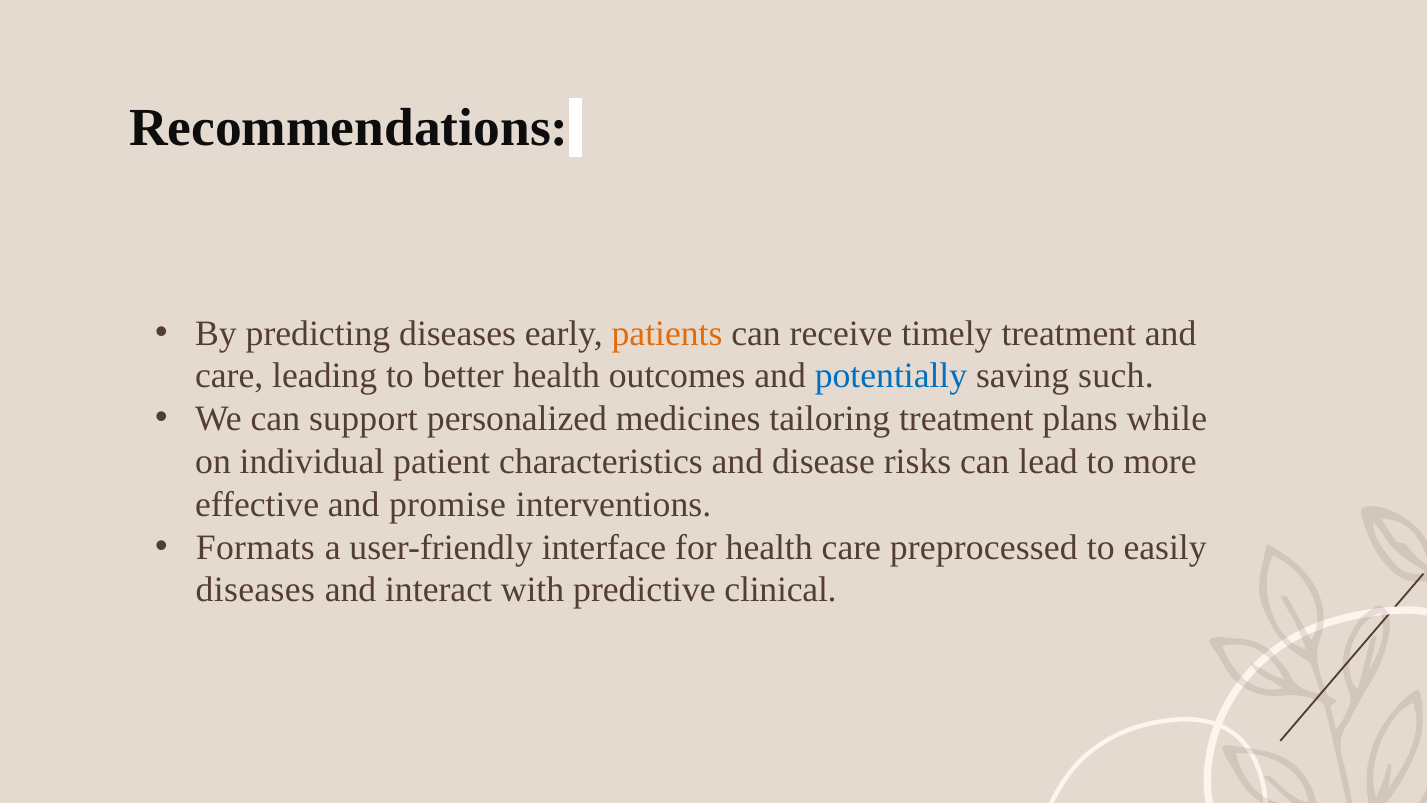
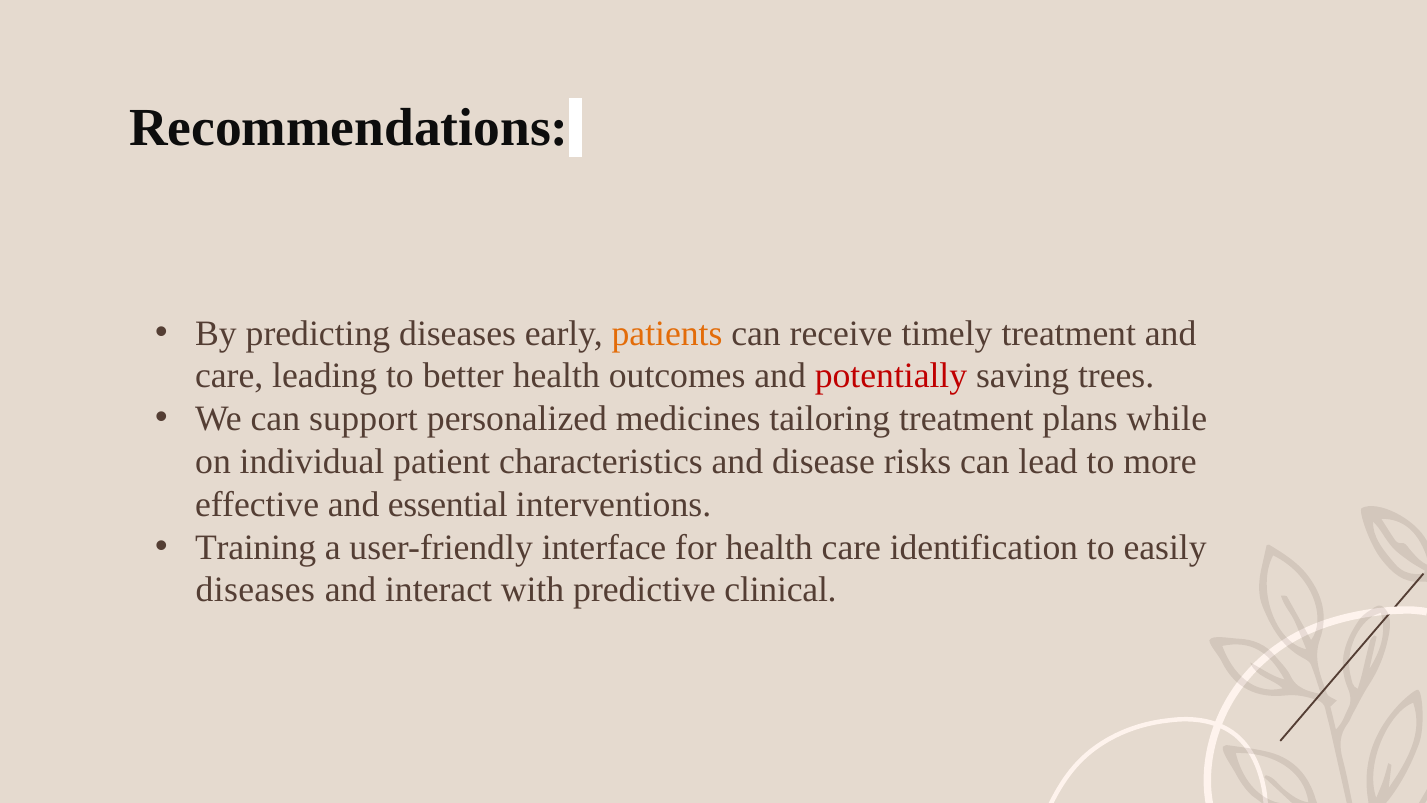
potentially colour: blue -> red (891, 376)
such: such -> trees (1116, 376)
promise: promise -> essential (448, 504)
Formats: Formats -> Training (256, 547)
preprocessed: preprocessed -> identification (984, 547)
